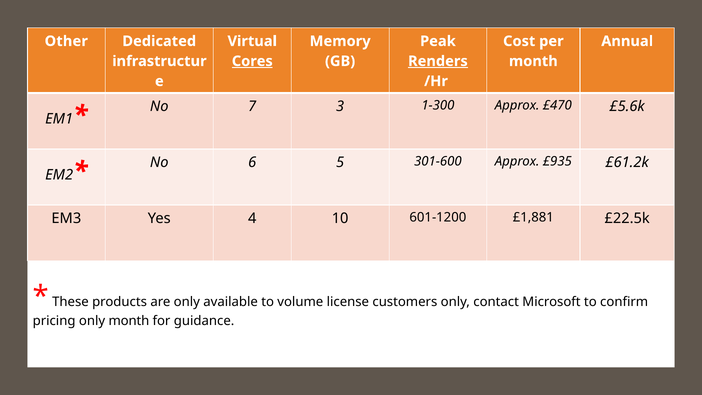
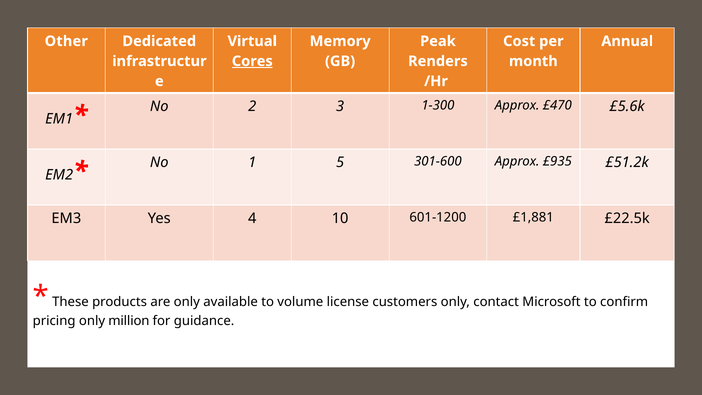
Renders underline: present -> none (438, 61)
7: 7 -> 2 (252, 106)
6: 6 -> 1 (252, 162)
£61.2k: £61.2k -> £51.2k (627, 162)
only month: month -> million (129, 321)
